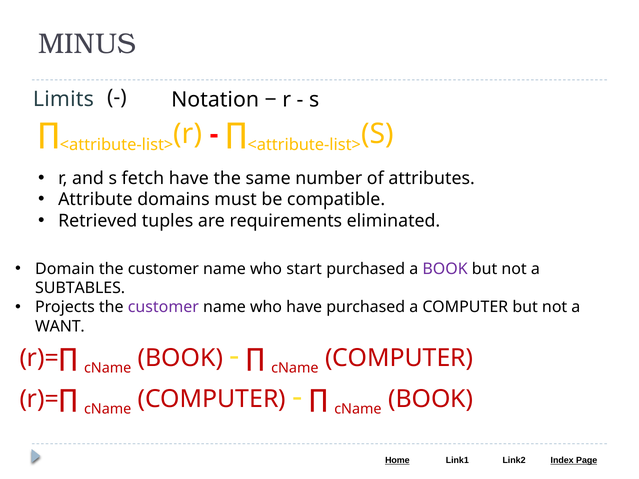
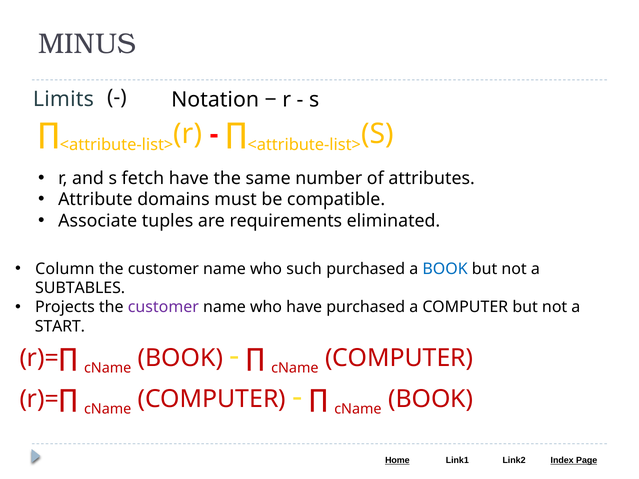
Retrieved: Retrieved -> Associate (98, 221)
Domain: Domain -> Column (65, 269)
start: start -> such (304, 269)
BOOK colour: purple -> blue (445, 269)
WANT: WANT -> START (60, 326)
